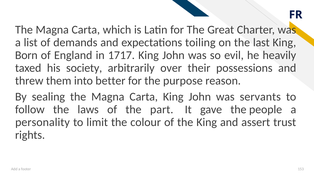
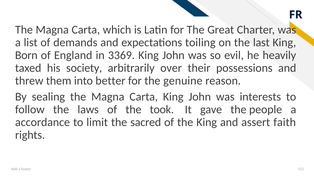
1717: 1717 -> 3369 (121, 55)
purpose: purpose -> genuine (183, 81)
servants: servants -> interests (260, 97)
part: part -> took (162, 109)
personality: personality -> accordance (43, 122)
colour: colour -> sacred (146, 122)
trust: trust -> faith (285, 122)
